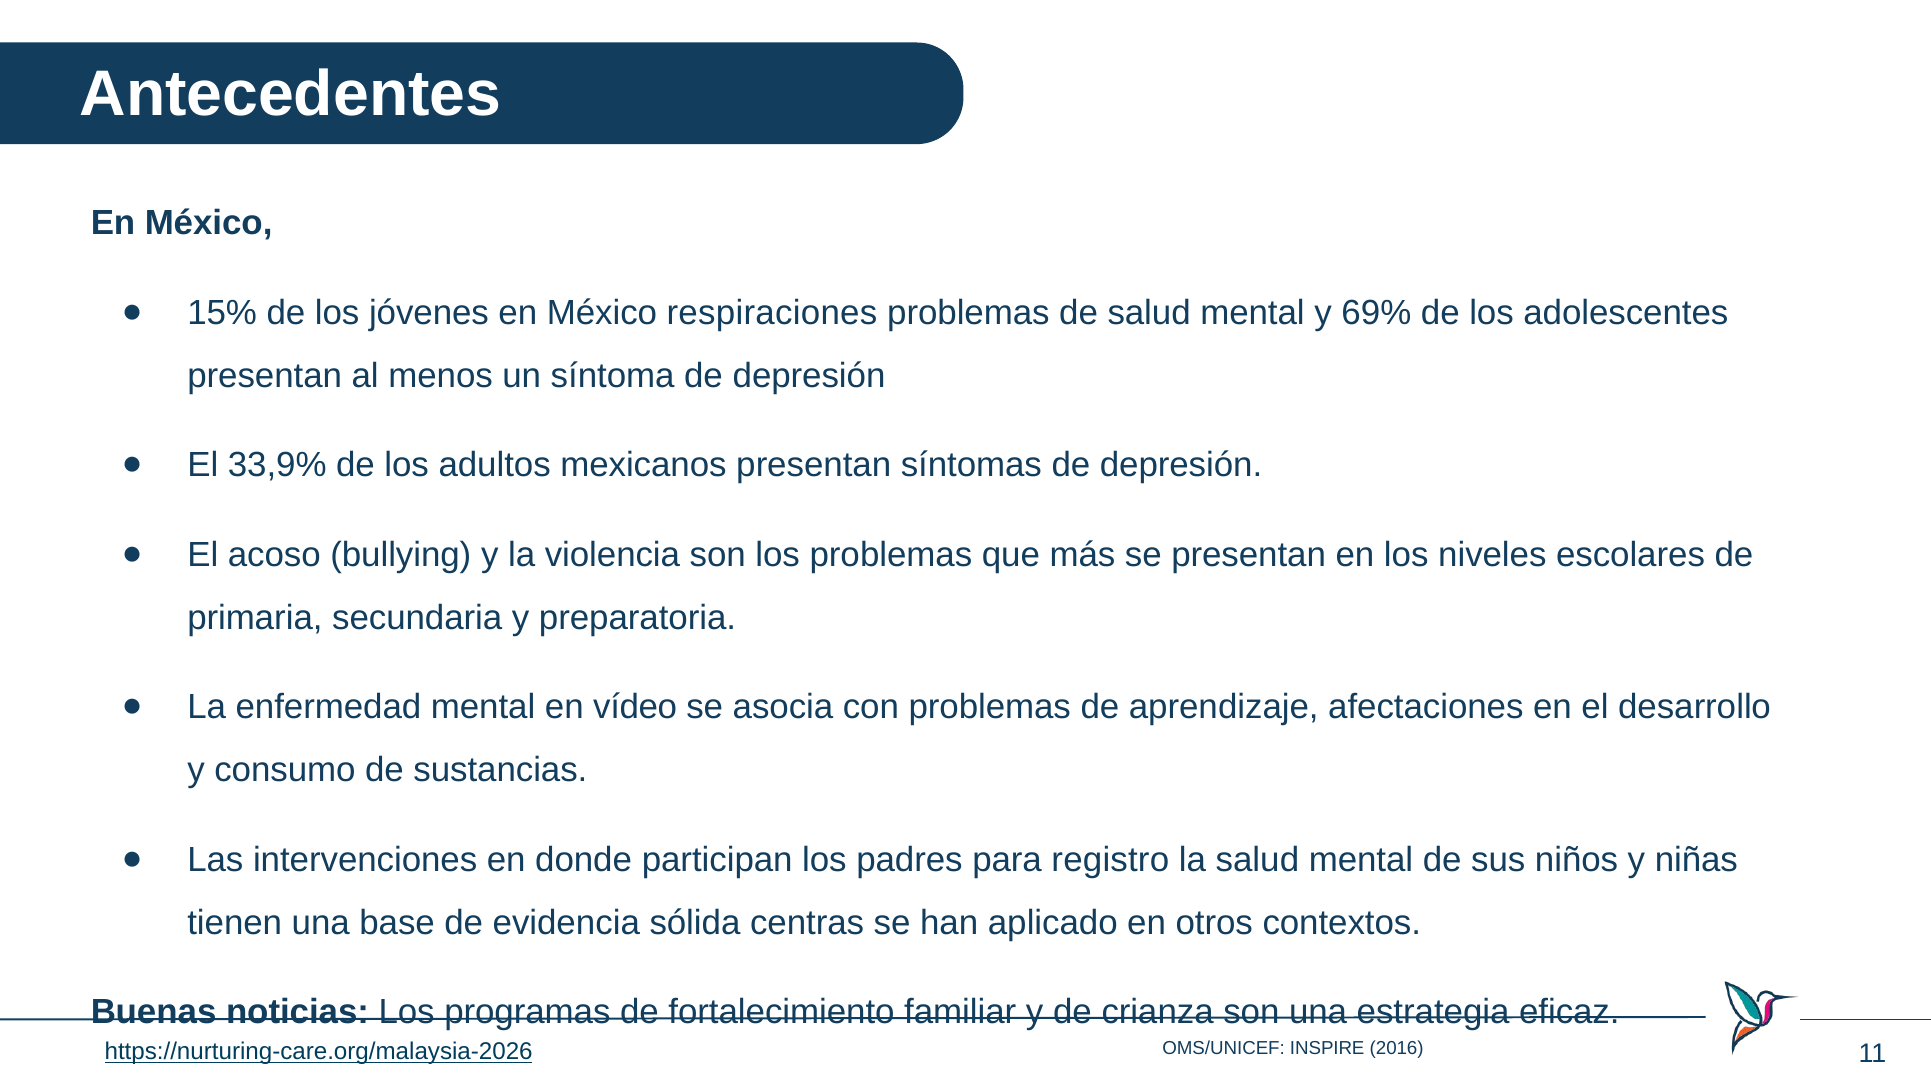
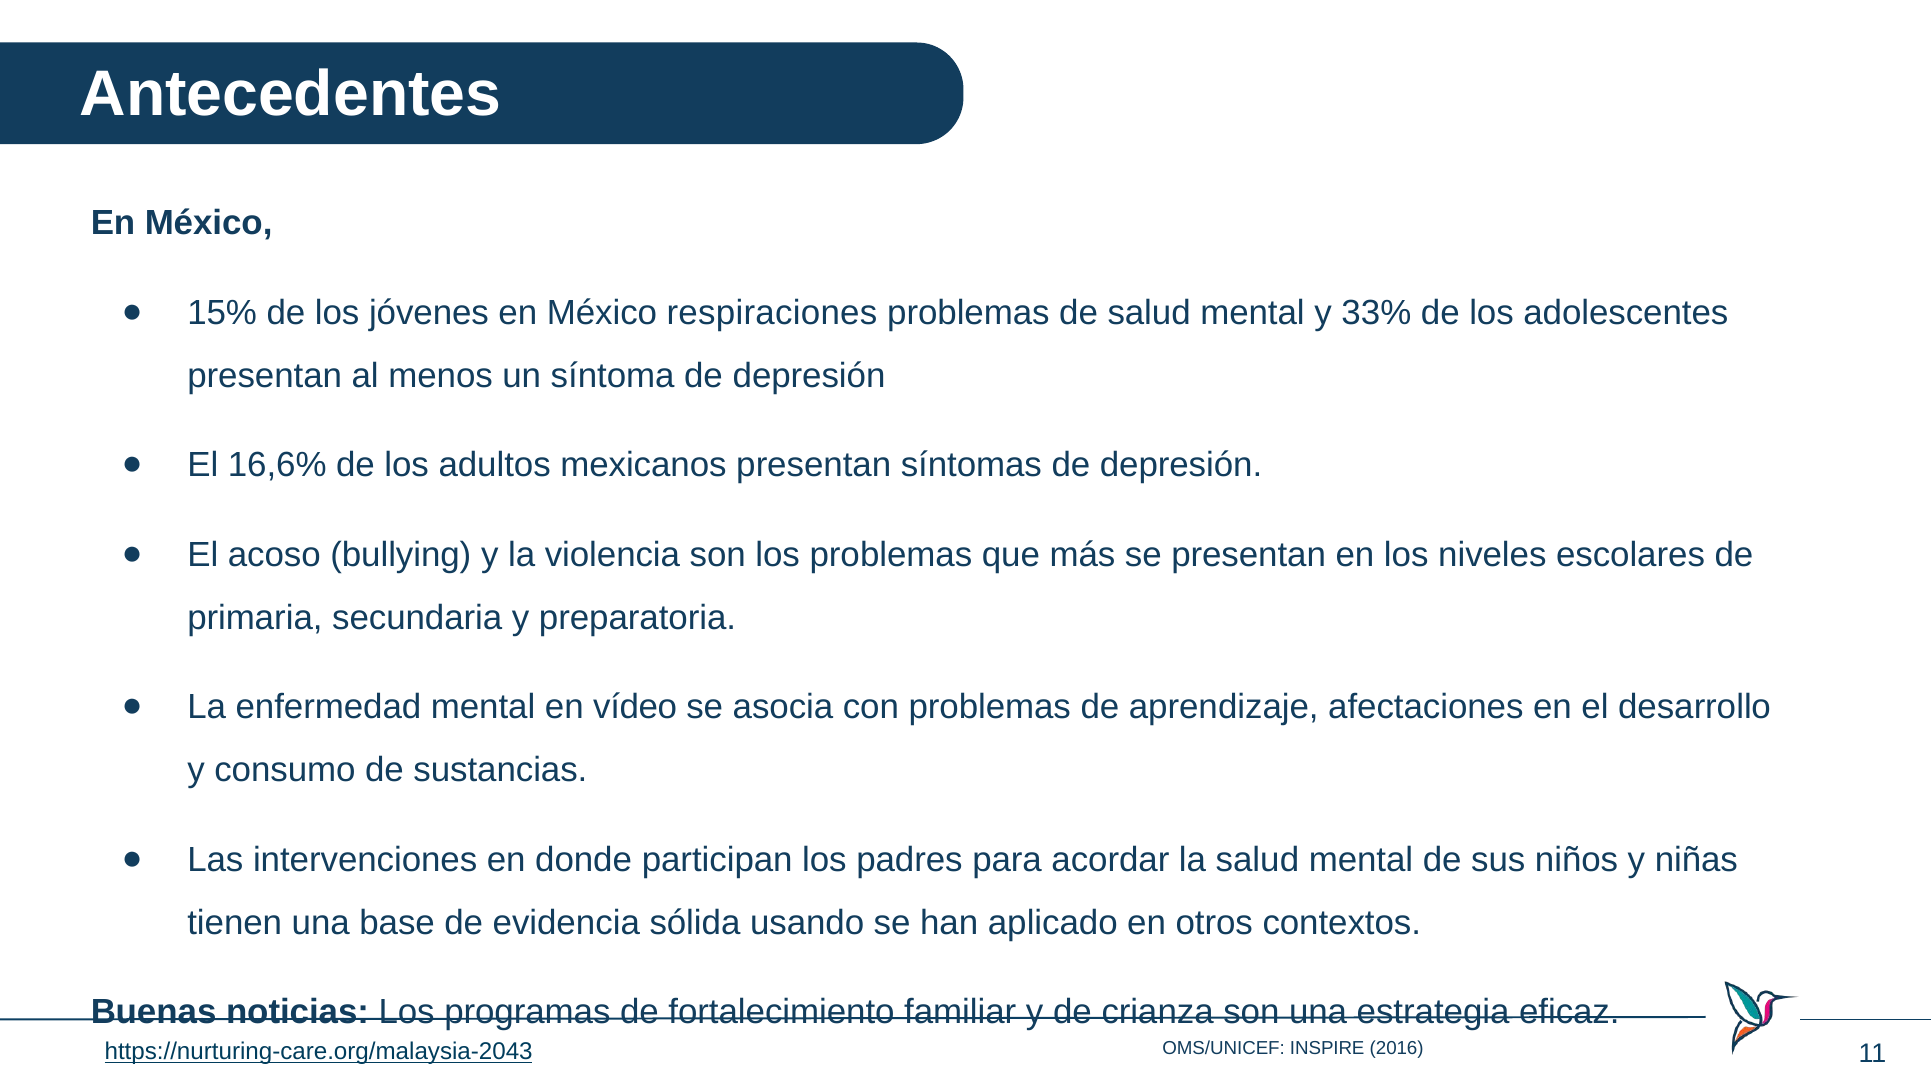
69%: 69% -> 33% (1376, 313)
33,9%: 33,9% -> 16,6% (277, 466)
registro: registro -> acordar (1110, 860)
centras: centras -> usando (807, 923)
https://nurturing-care.org/malaysia-2026: https://nurturing-care.org/malaysia-2026 -> https://nurturing-care.org/malaysia-2043 (319, 1052)
